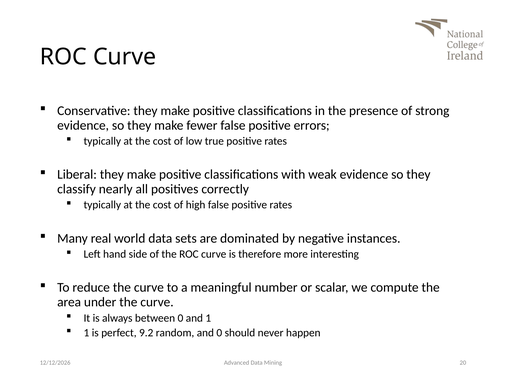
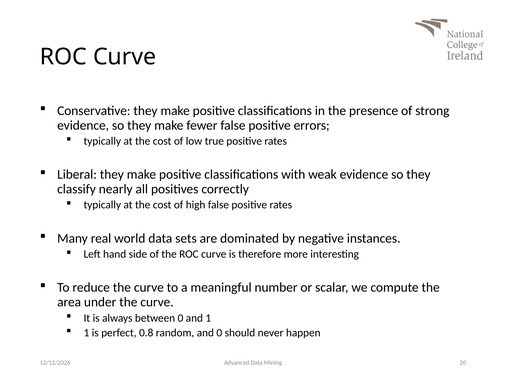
9.2: 9.2 -> 0.8 (146, 332)
